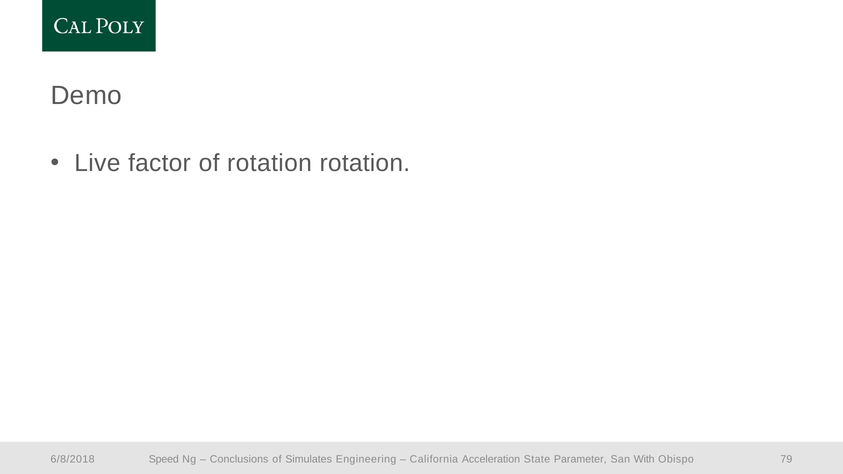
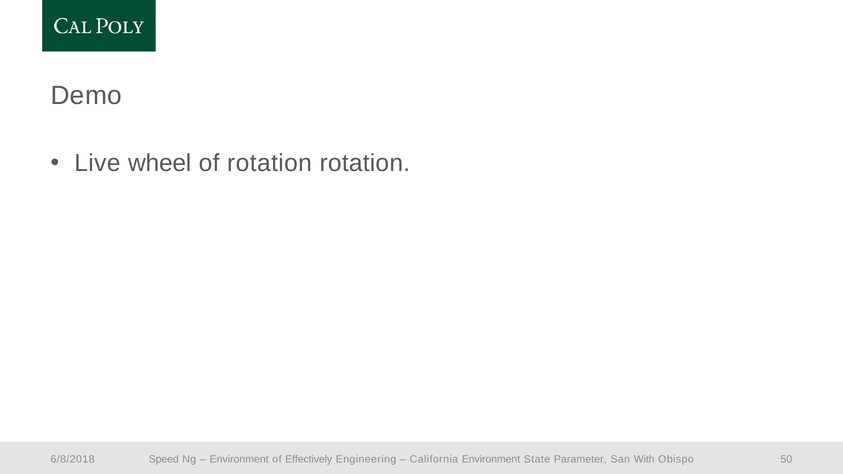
factor: factor -> wheel (160, 163)
Conclusions: Conclusions -> Environment (239, 459)
Simulates: Simulates -> Effectively (309, 459)
California Acceleration: Acceleration -> Environment (491, 459)
79: 79 -> 50 (786, 459)
